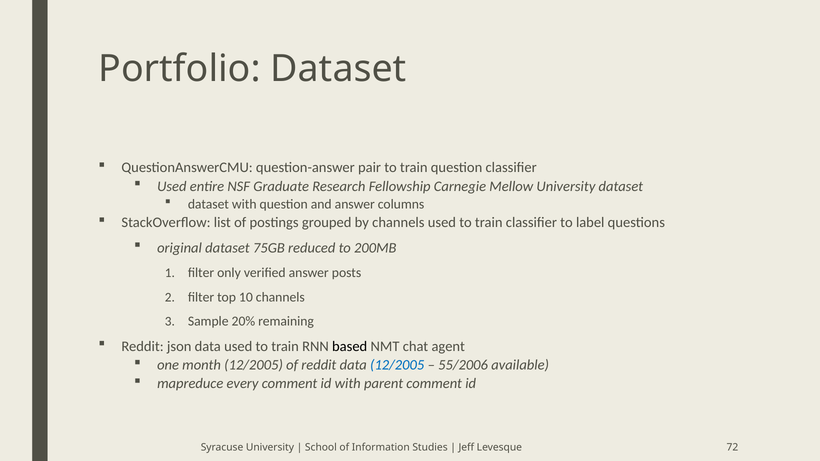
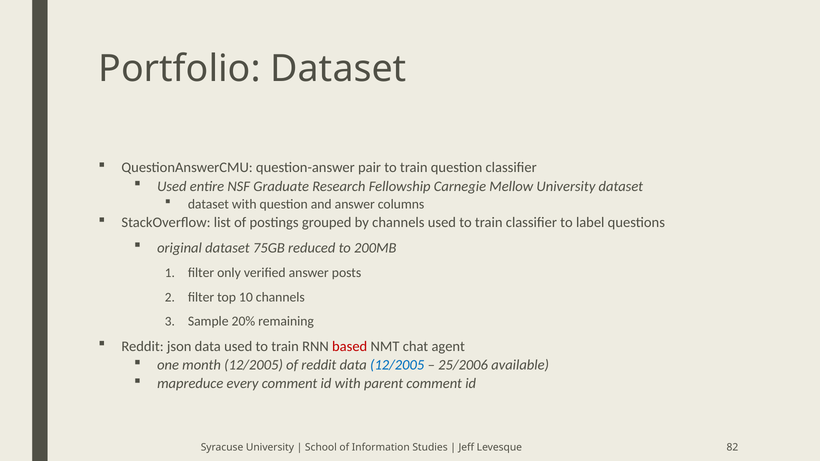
based colour: black -> red (350, 347)
55/2006: 55/2006 -> 25/2006 (463, 365)
72: 72 -> 82 (732, 448)
